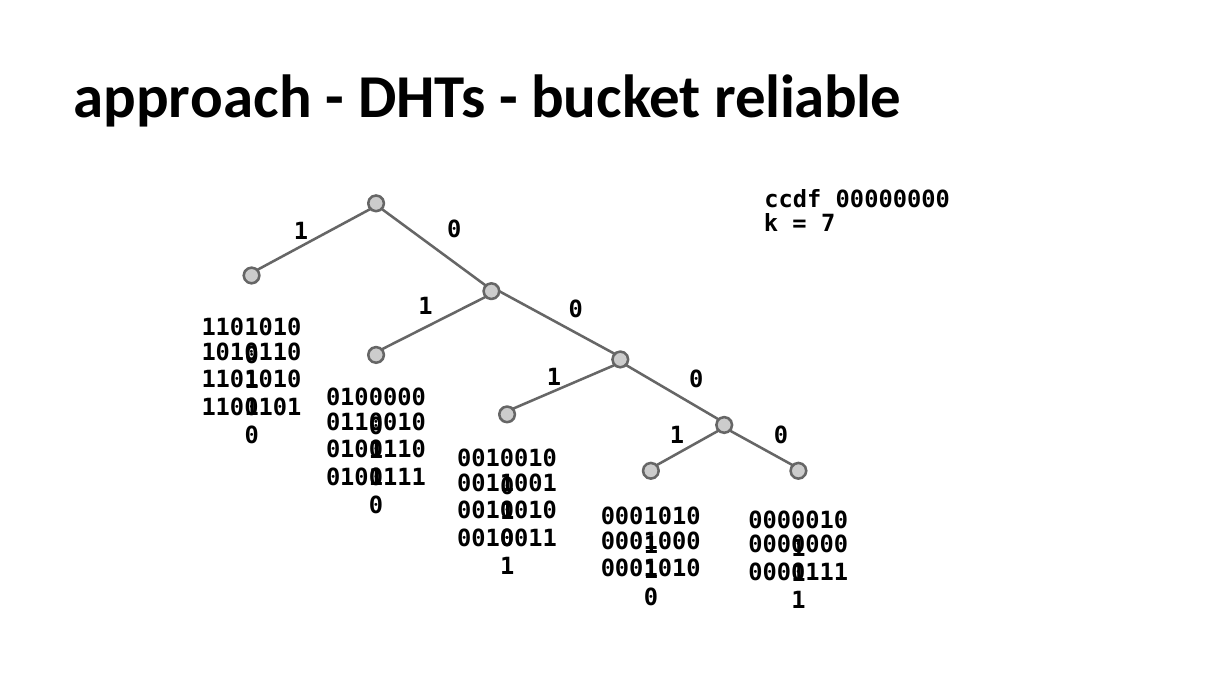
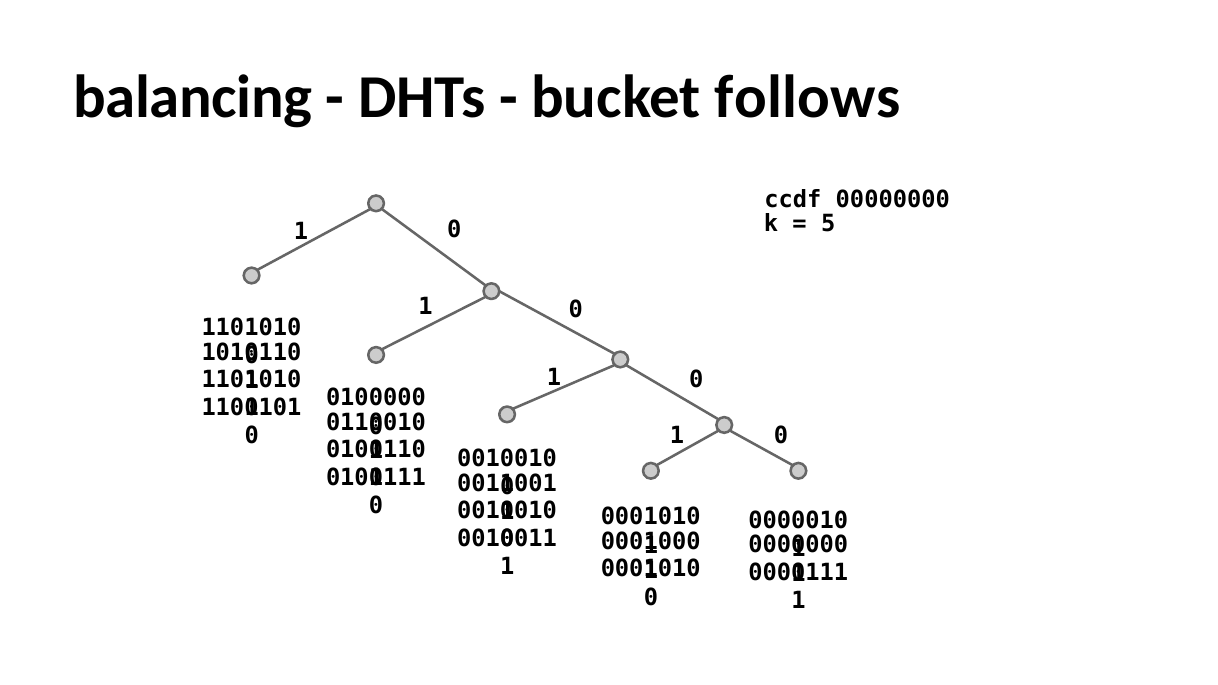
approach: approach -> balancing (193, 97)
reliable: reliable -> follows (808, 97)
7: 7 -> 5 (828, 224)
